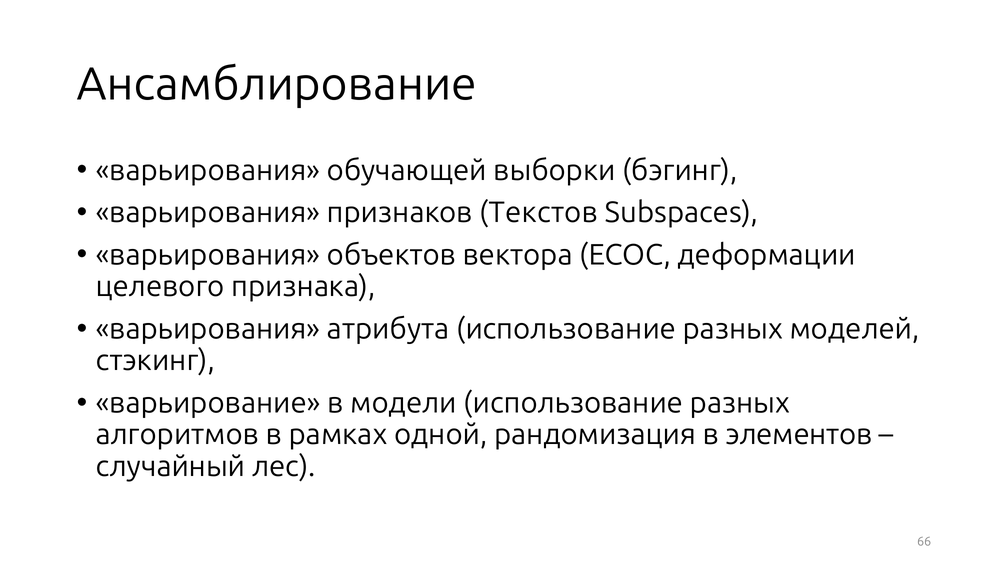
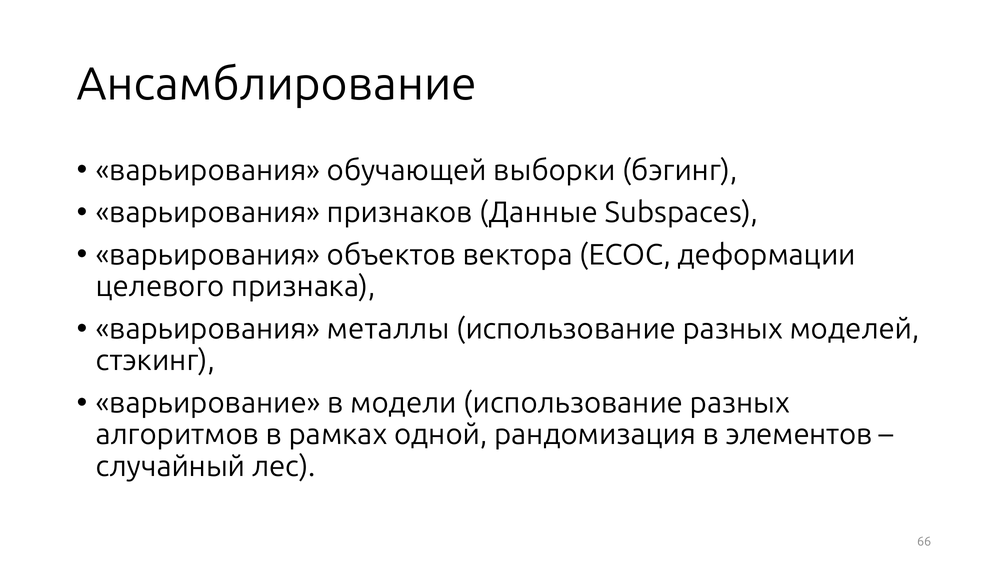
Текстов: Текстов -> Данные (539, 213)
атрибута: атрибута -> металлы (388, 329)
